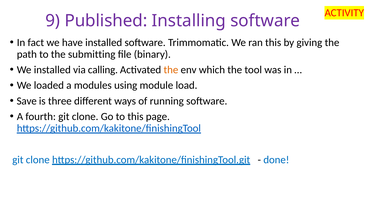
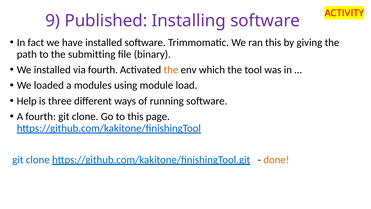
via calling: calling -> fourth (103, 70)
Save: Save -> Help (27, 101)
done colour: blue -> orange (276, 159)
